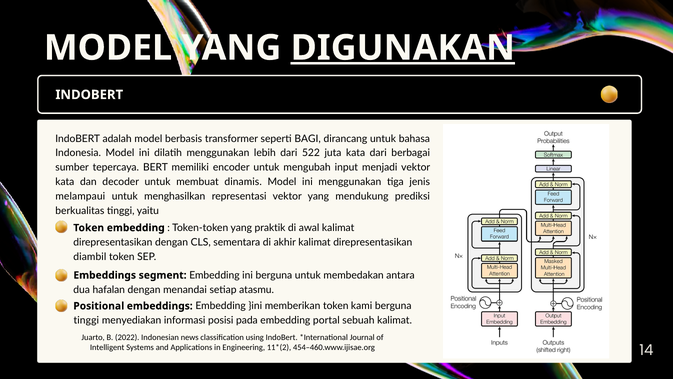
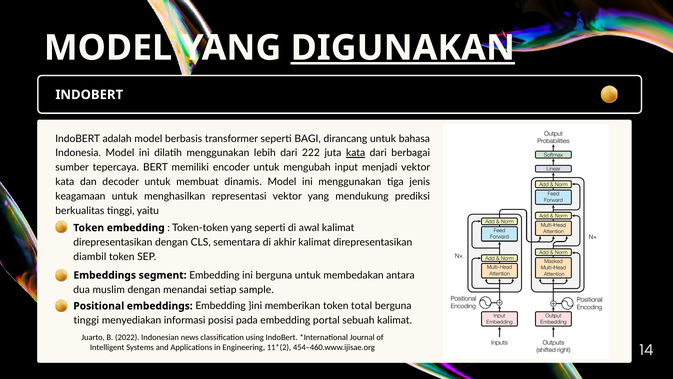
522: 522 -> 222 (311, 153)
kata underline: none -> present (356, 153)
melampaui: melampaui -> keagamaan (80, 196)
yang praktik: praktik -> seperti (270, 228)
hafalan: hafalan -> muslim (109, 289)
atasmu: atasmu -> sample (256, 289)
kami: kami -> total (362, 306)
